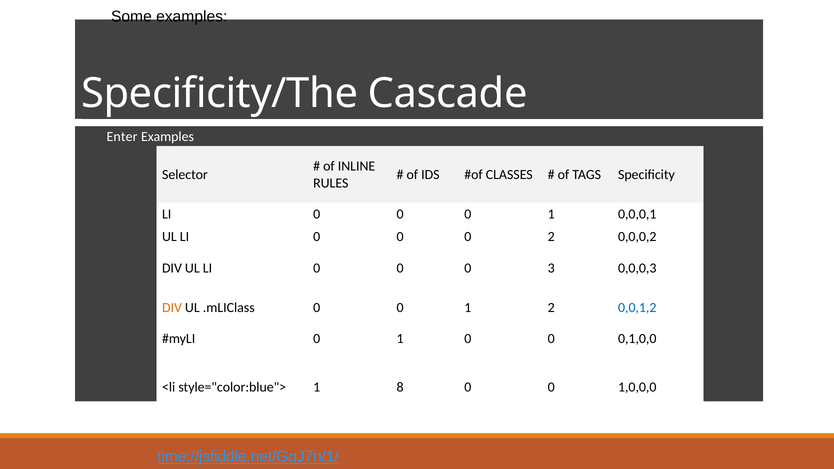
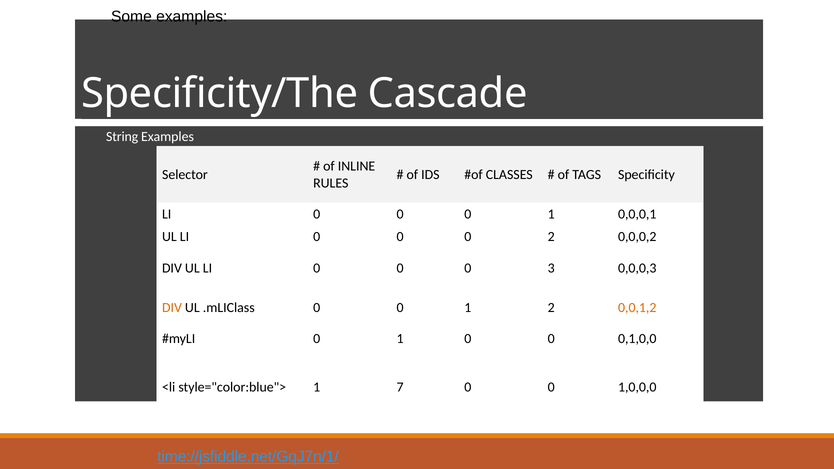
Enter: Enter -> String (122, 137)
0,0,1,2 colour: blue -> orange (637, 308)
8: 8 -> 7 (400, 387)
